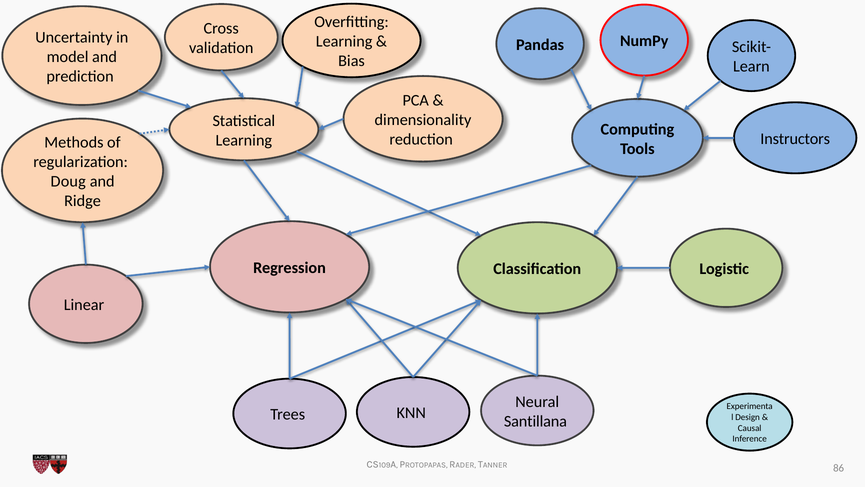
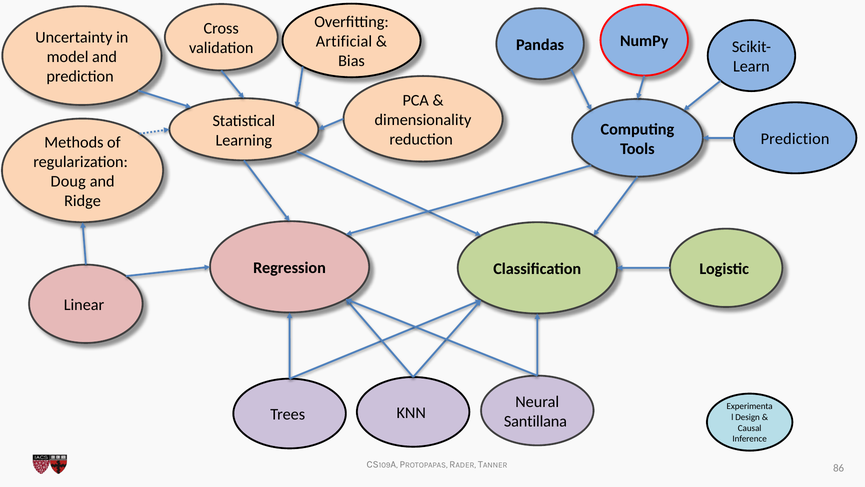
Learning: Learning -> Artificial (344, 42)
Instructors: Instructors -> Prediction (795, 139)
